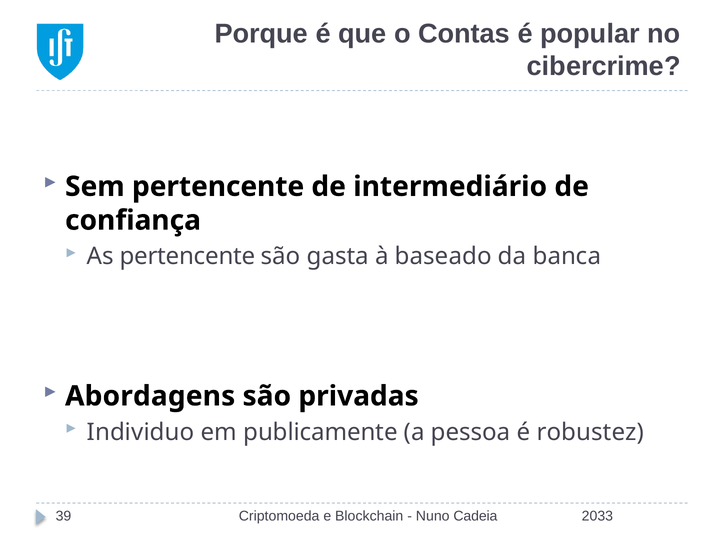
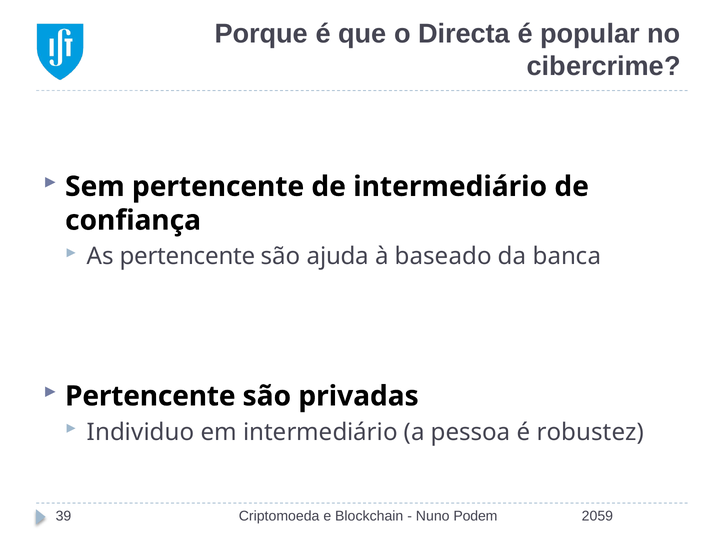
Contas: Contas -> Directa (464, 34)
gasta: gasta -> ajuda (338, 257)
Abordagens: Abordagens -> Pertencente (150, 396)
em publicamente: publicamente -> intermediário (320, 432)
Cadeia: Cadeia -> Podem (475, 516)
2033: 2033 -> 2059 (597, 516)
